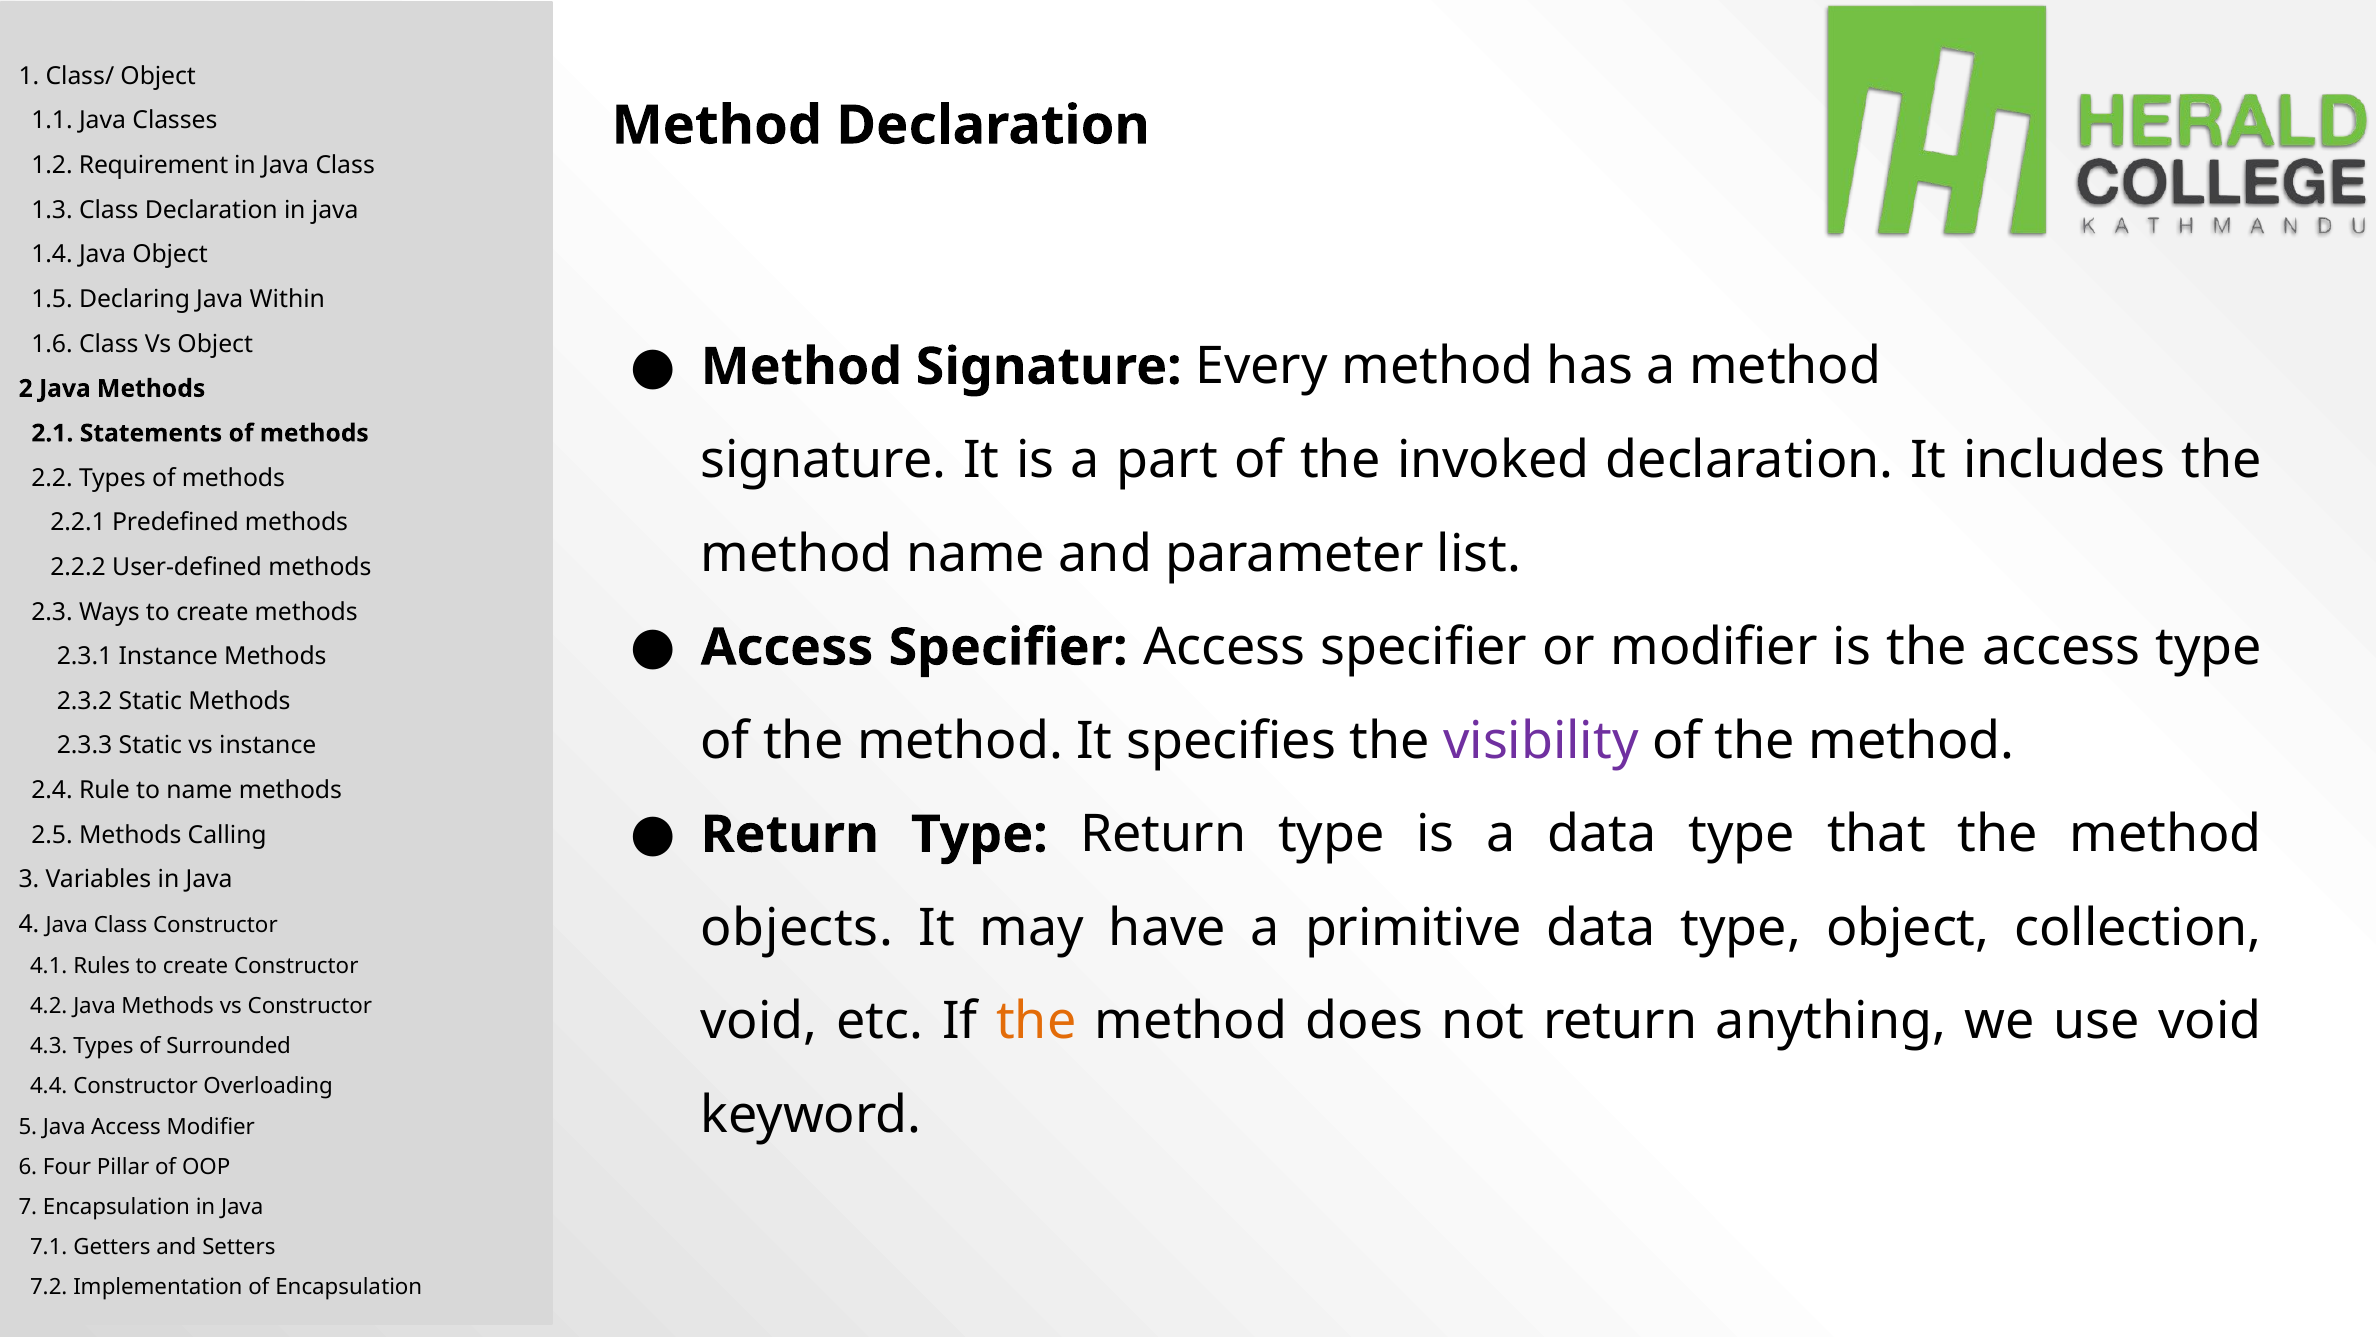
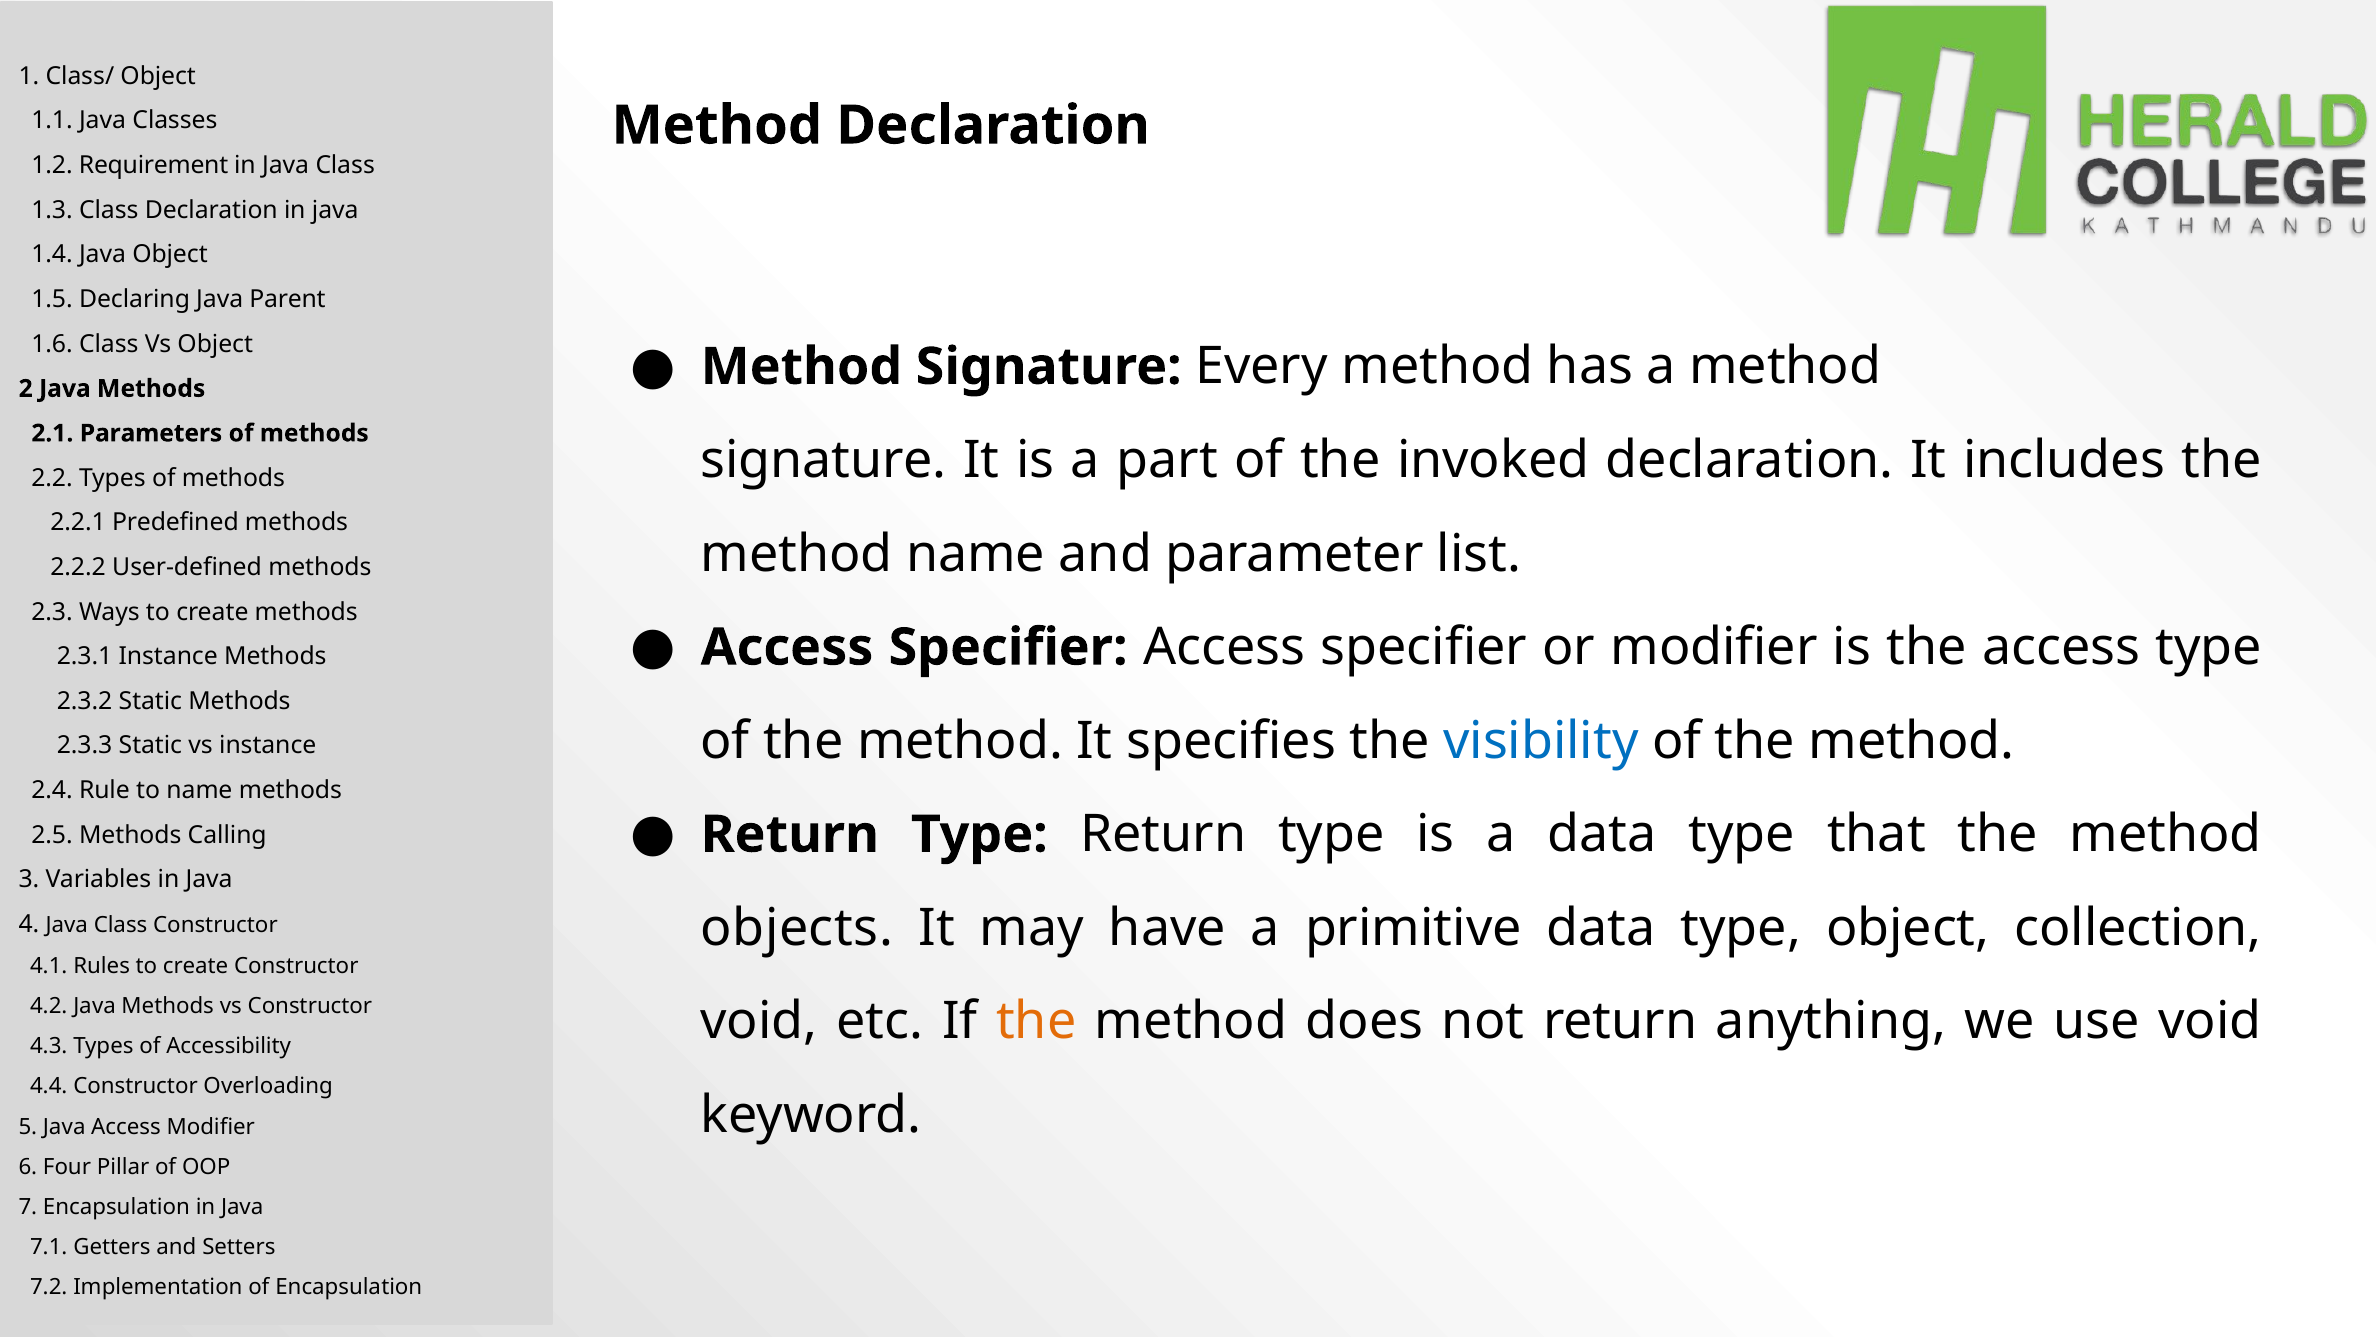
Within: Within -> Parent (287, 299)
Statements: Statements -> Parameters (151, 433)
visibility colour: purple -> blue (1541, 741)
Surrounded: Surrounded -> Accessibility (229, 1046)
